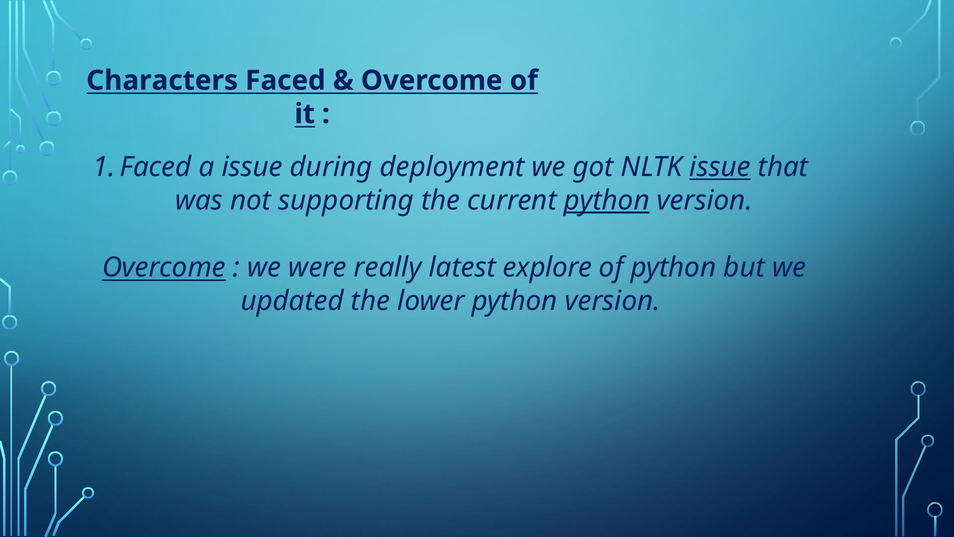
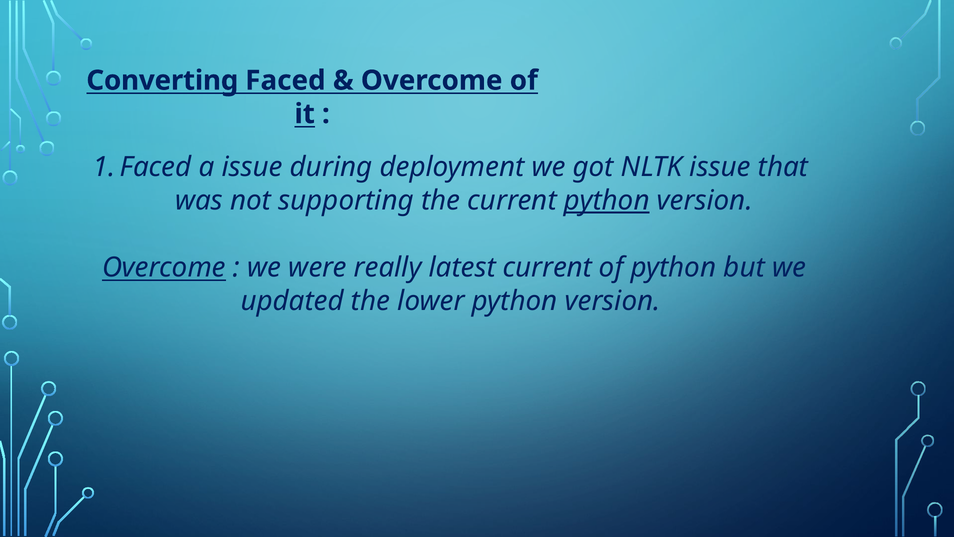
Characters: Characters -> Converting (162, 80)
issue underline: present -> none (720, 167)
latest explore: explore -> current (547, 267)
